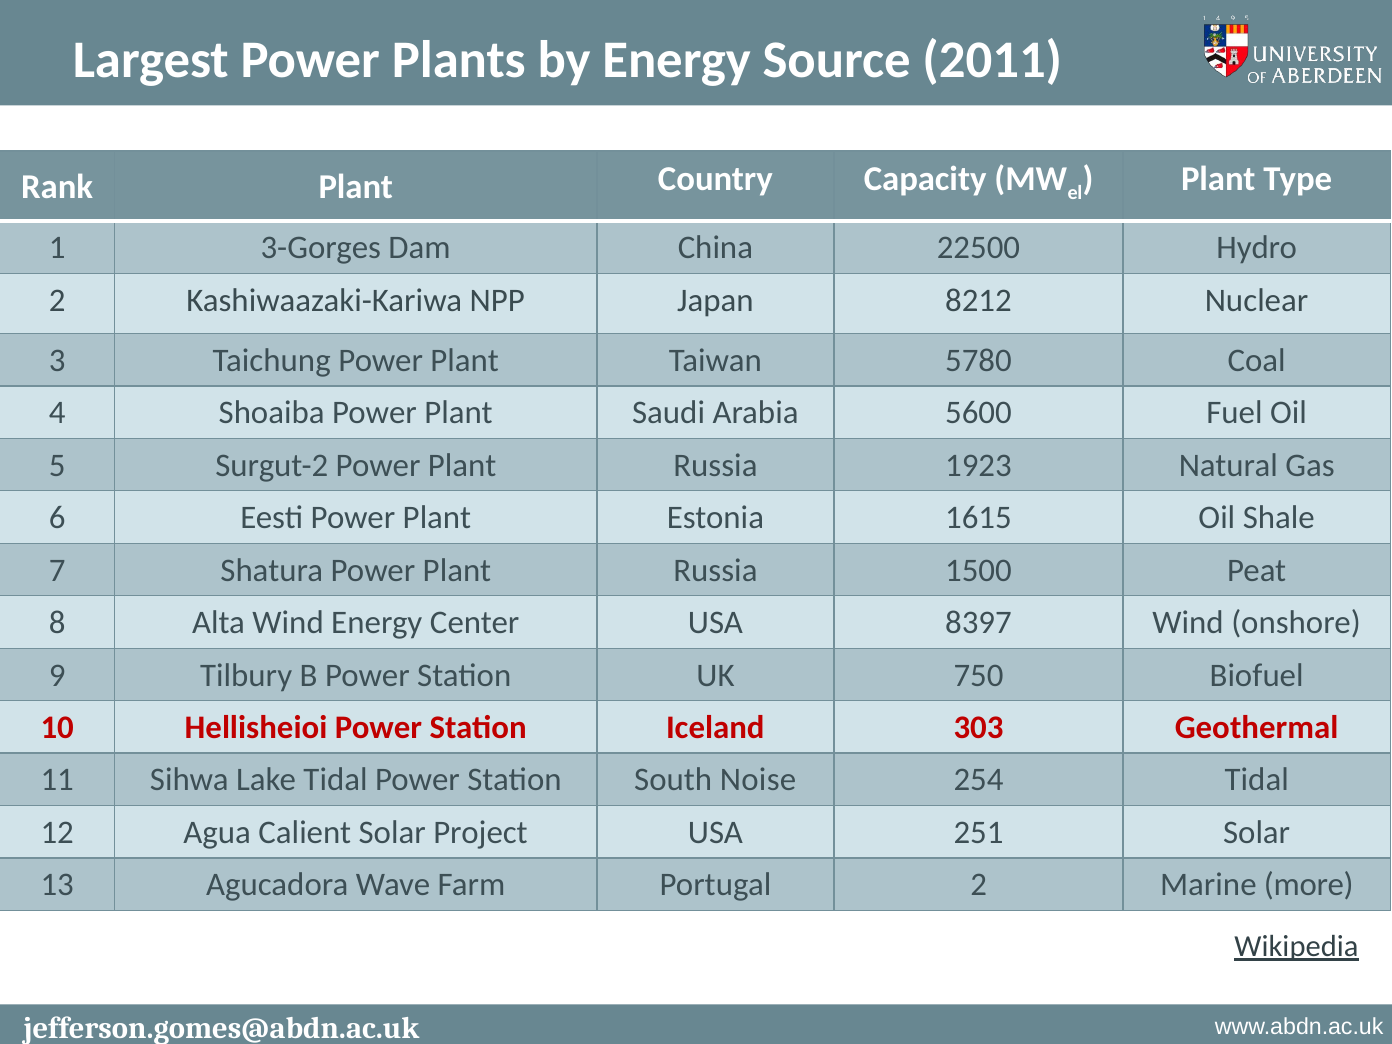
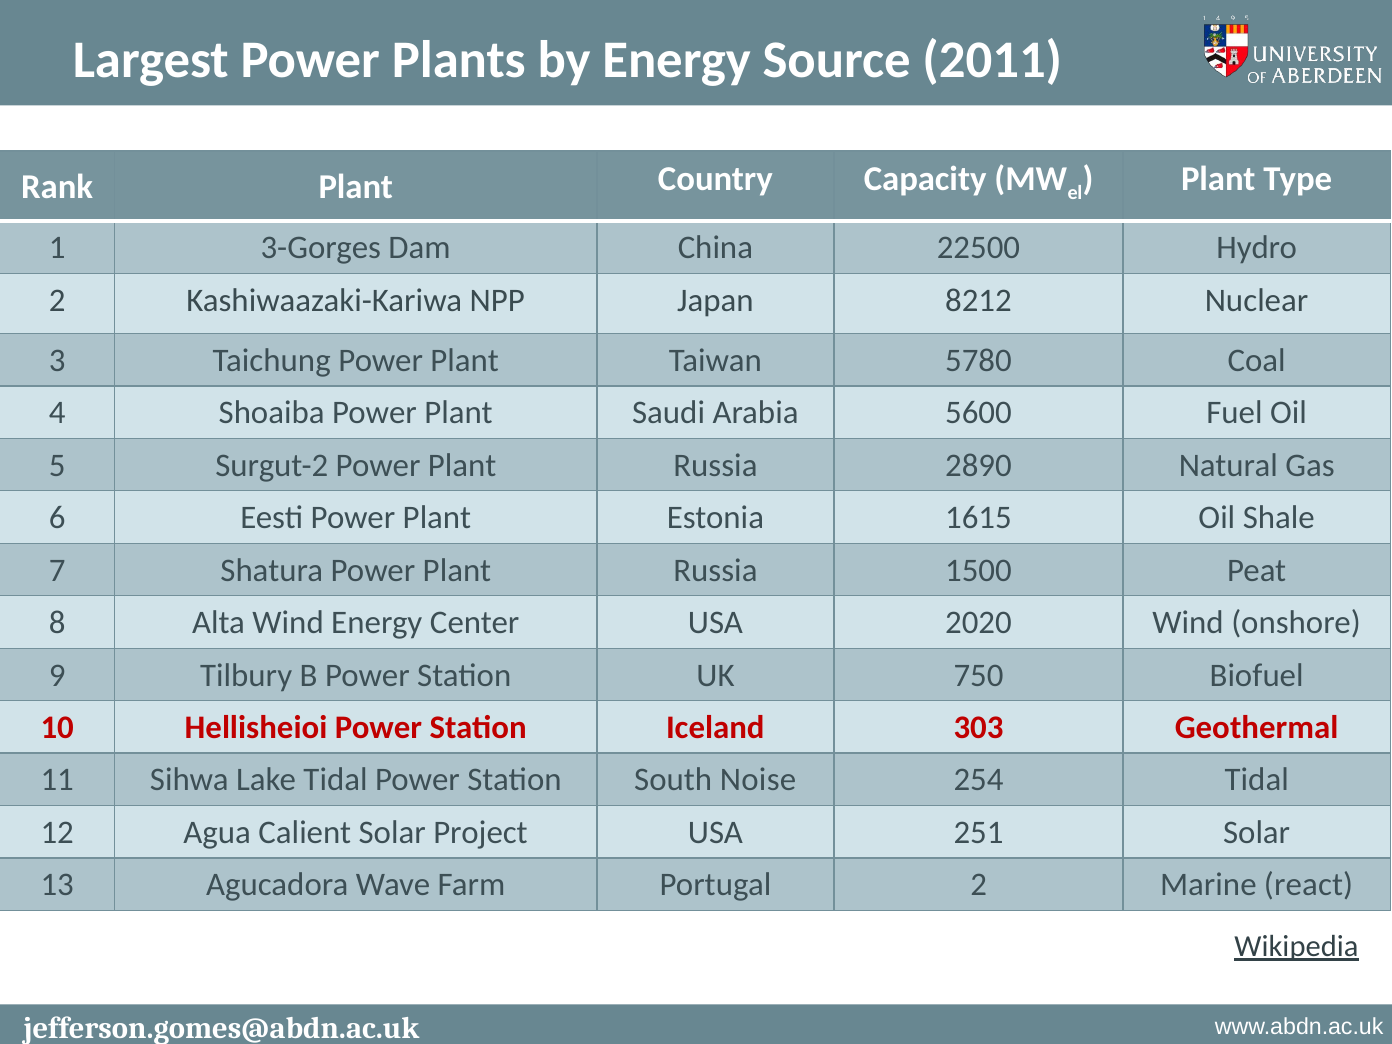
1923: 1923 -> 2890 (978, 465)
8397: 8397 -> 2020 (978, 623)
more: more -> react (1309, 885)
